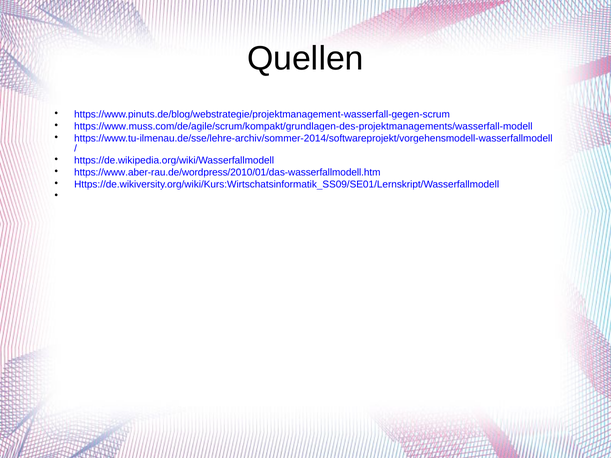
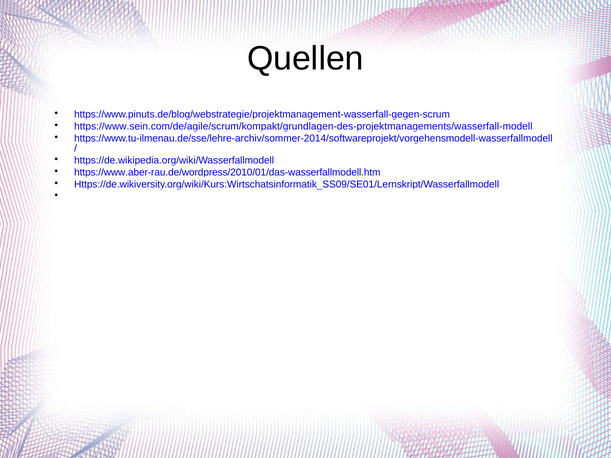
https://www.muss.com/de/agile/scrum/kompakt/grundlagen-des-projektmanagements/wasserfall-modell: https://www.muss.com/de/agile/scrum/kompakt/grundlagen-des-projektmanagements/wasserfall-modell -> https://www.sein.com/de/agile/scrum/kompakt/grundlagen-des-projektmanagements/wasserfall-modell (303, 126)
